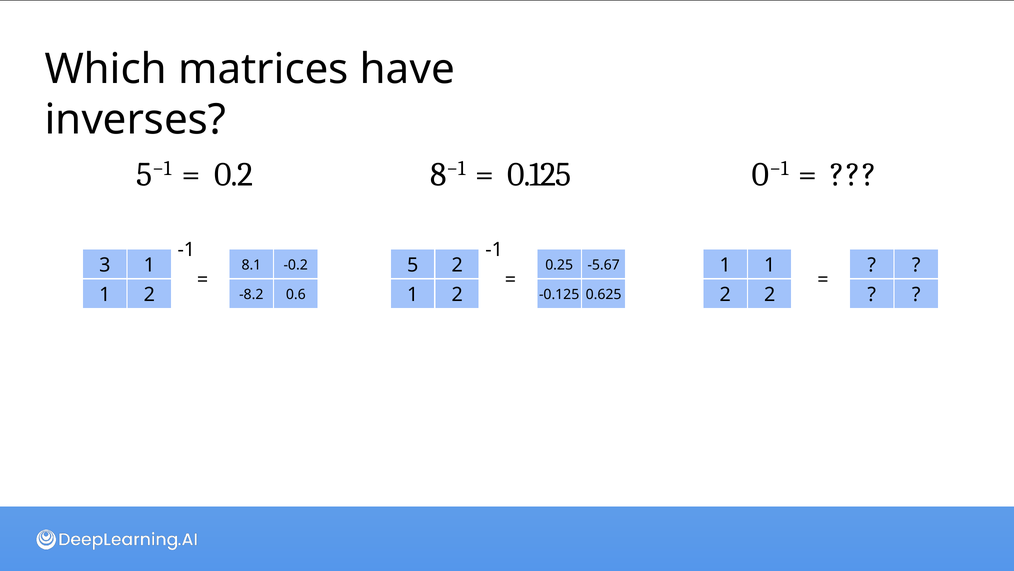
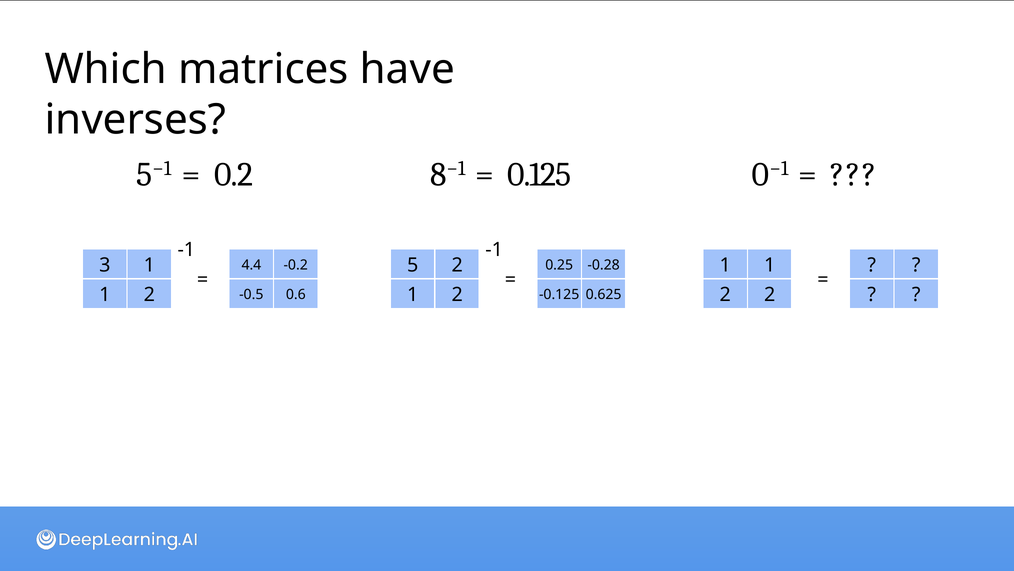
8.1: 8.1 -> 4.4 (251, 265)
-5.67: -5.67 -> -0.28 (604, 265)
-8.2: -8.2 -> -0.5 (251, 294)
